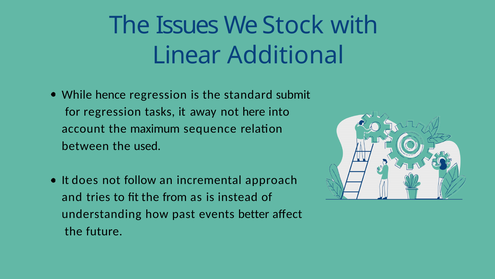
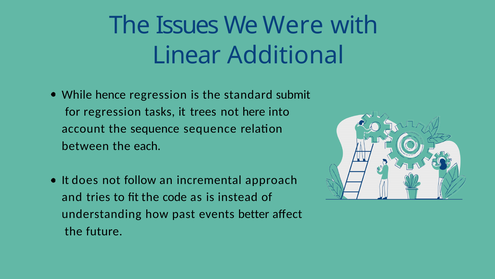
Stock: Stock -> Were (293, 25)
away: away -> trees (203, 112)
the maximum: maximum -> sequence (155, 129)
used: used -> each (147, 146)
from: from -> code (175, 197)
